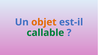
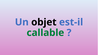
objet colour: orange -> black (44, 22)
